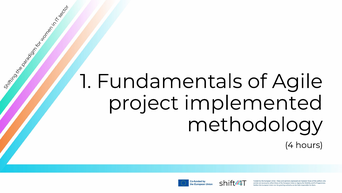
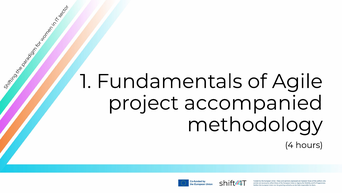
implemented: implemented -> accompanied (253, 103)
